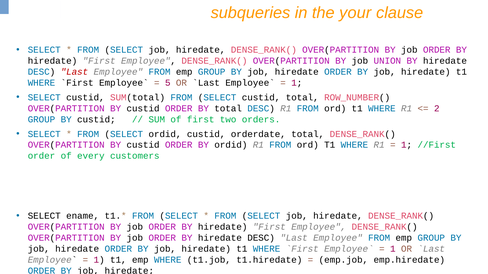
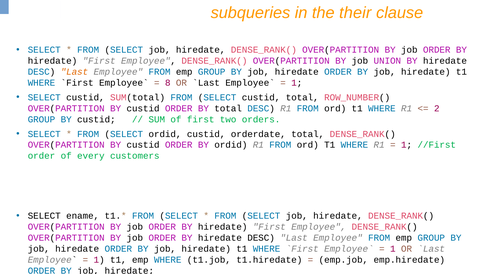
your: your -> their (355, 13)
Last colour: red -> orange (74, 72)
5: 5 -> 8 (168, 83)
